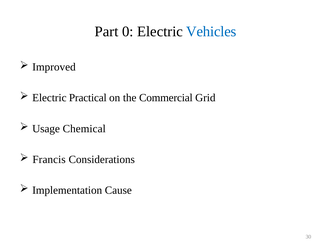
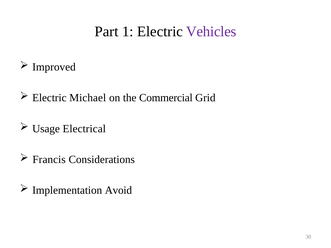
0: 0 -> 1 (128, 32)
Vehicles colour: blue -> purple (211, 32)
Practical: Practical -> Michael (88, 98)
Chemical: Chemical -> Electrical (84, 129)
Cause: Cause -> Avoid (118, 191)
